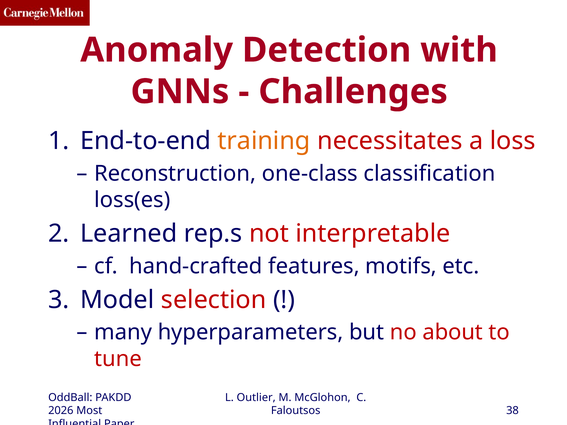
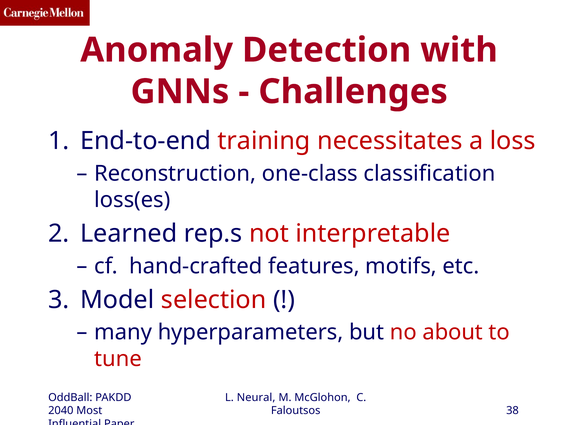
training colour: orange -> red (264, 141)
Outlier: Outlier -> Neural (256, 398)
2026: 2026 -> 2040 (61, 411)
